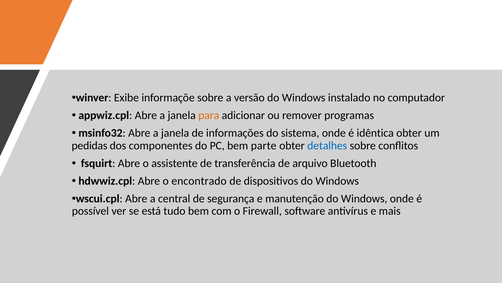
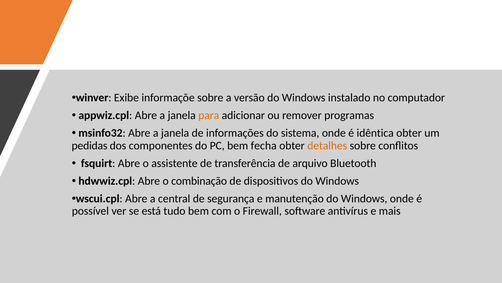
parte: parte -> fecha (264, 145)
detalhes colour: blue -> orange (327, 145)
encontrado: encontrado -> combinação (199, 181)
